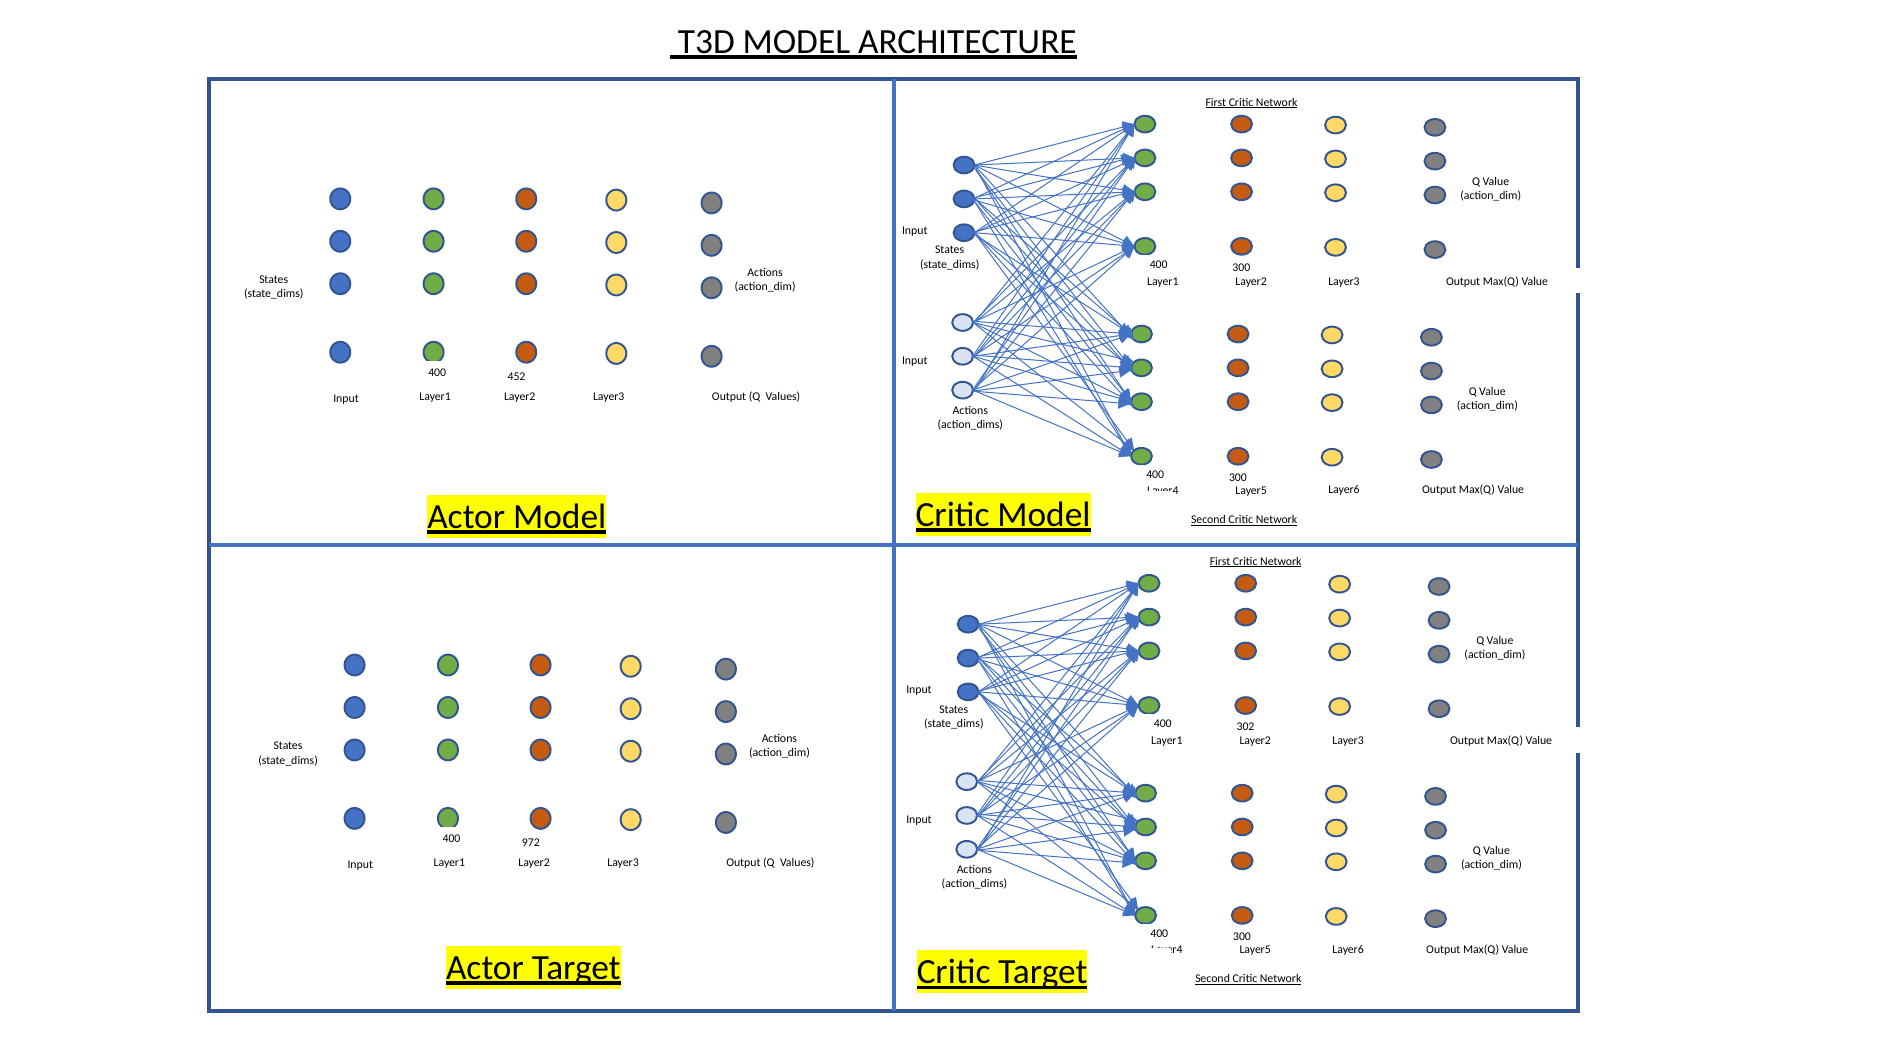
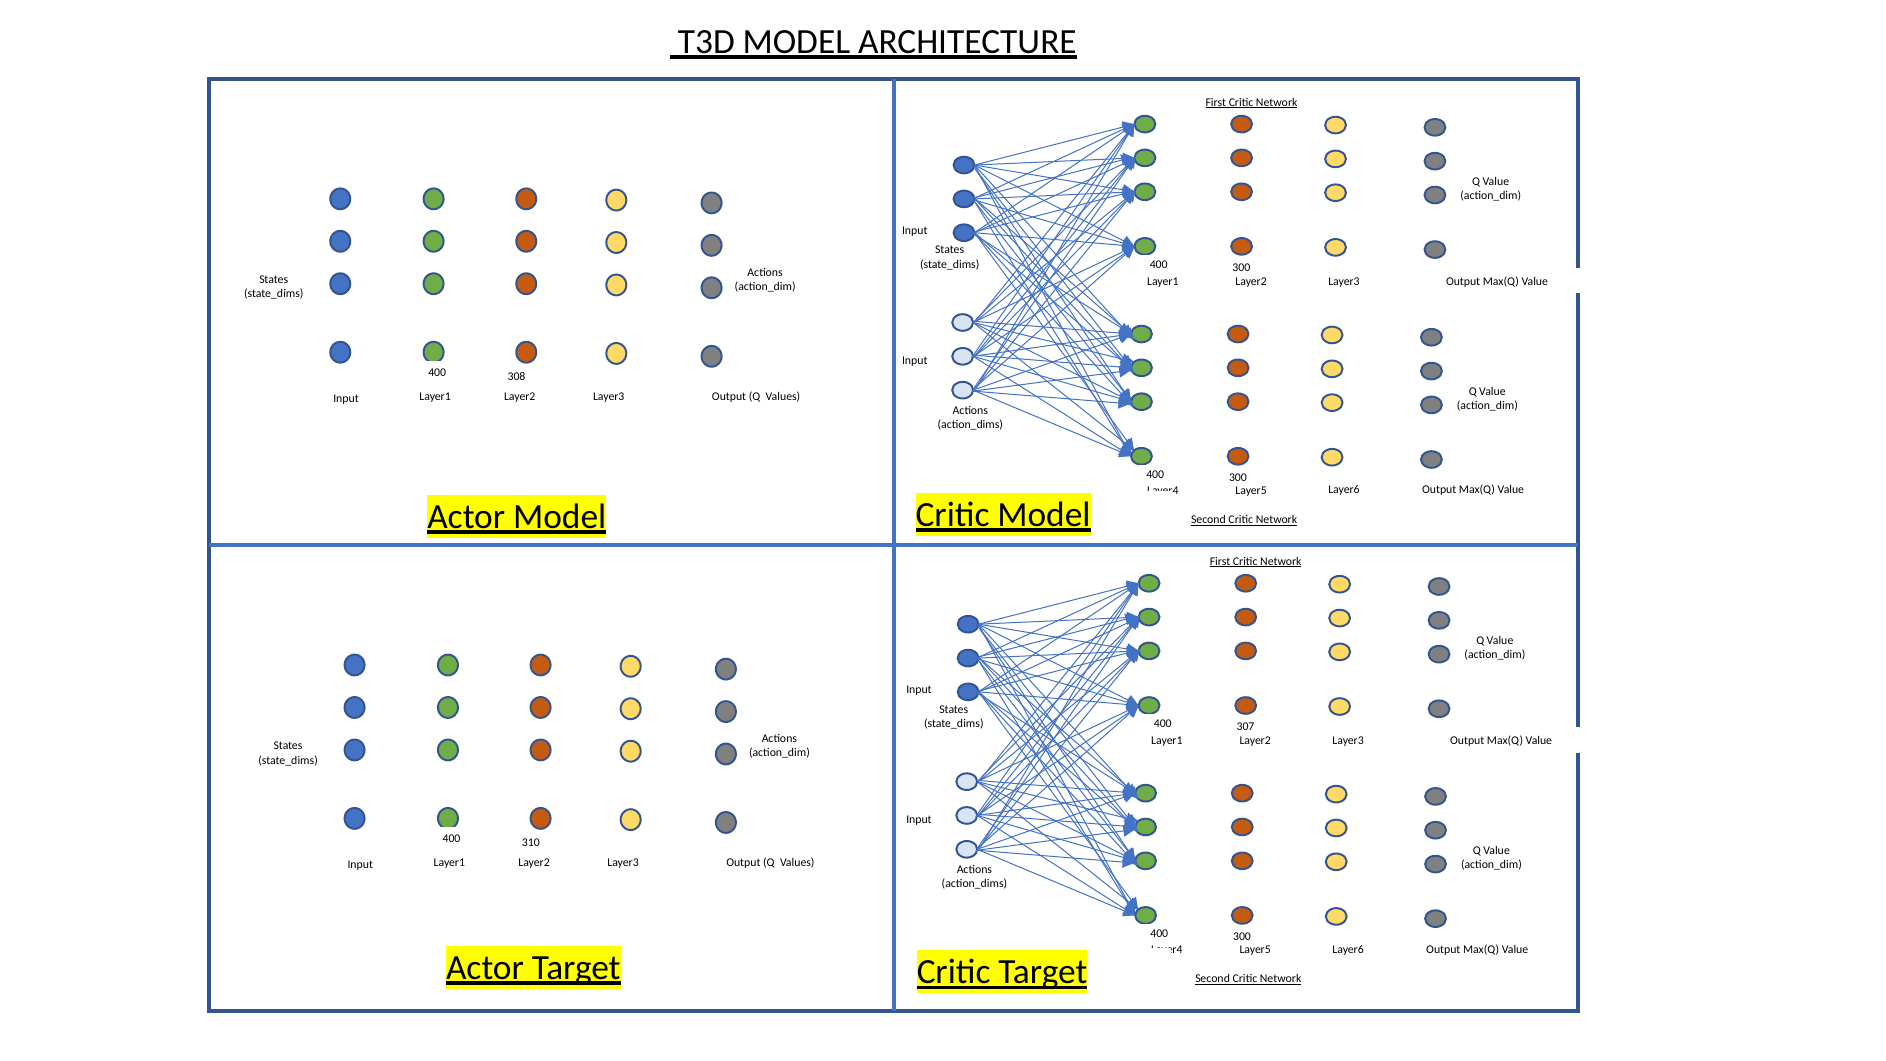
452: 452 -> 308 (517, 376)
302: 302 -> 307 (1246, 727)
972: 972 -> 310 (531, 842)
